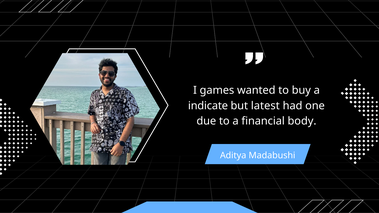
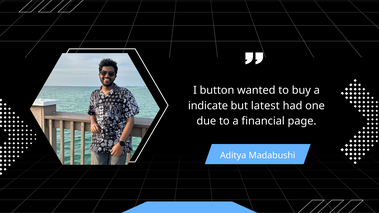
games: games -> button (217, 90)
body: body -> page (302, 121)
